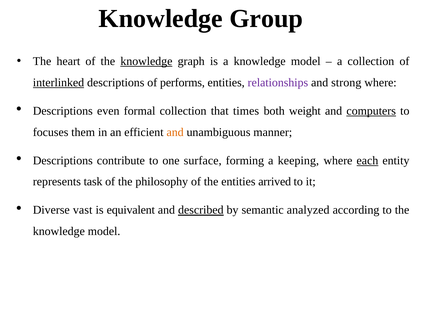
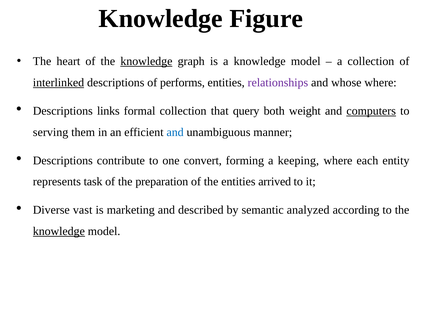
Group: Group -> Figure (266, 18)
strong: strong -> whose (346, 83)
even: even -> links (108, 111)
times: times -> query (246, 111)
focuses: focuses -> serving (51, 132)
and colour: orange -> blue (175, 132)
surface: surface -> convert (203, 161)
each underline: present -> none (367, 161)
philosophy: philosophy -> preparation (162, 182)
equivalent: equivalent -> marketing (131, 210)
described underline: present -> none (201, 210)
knowledge underline: none -> present (59, 232)
